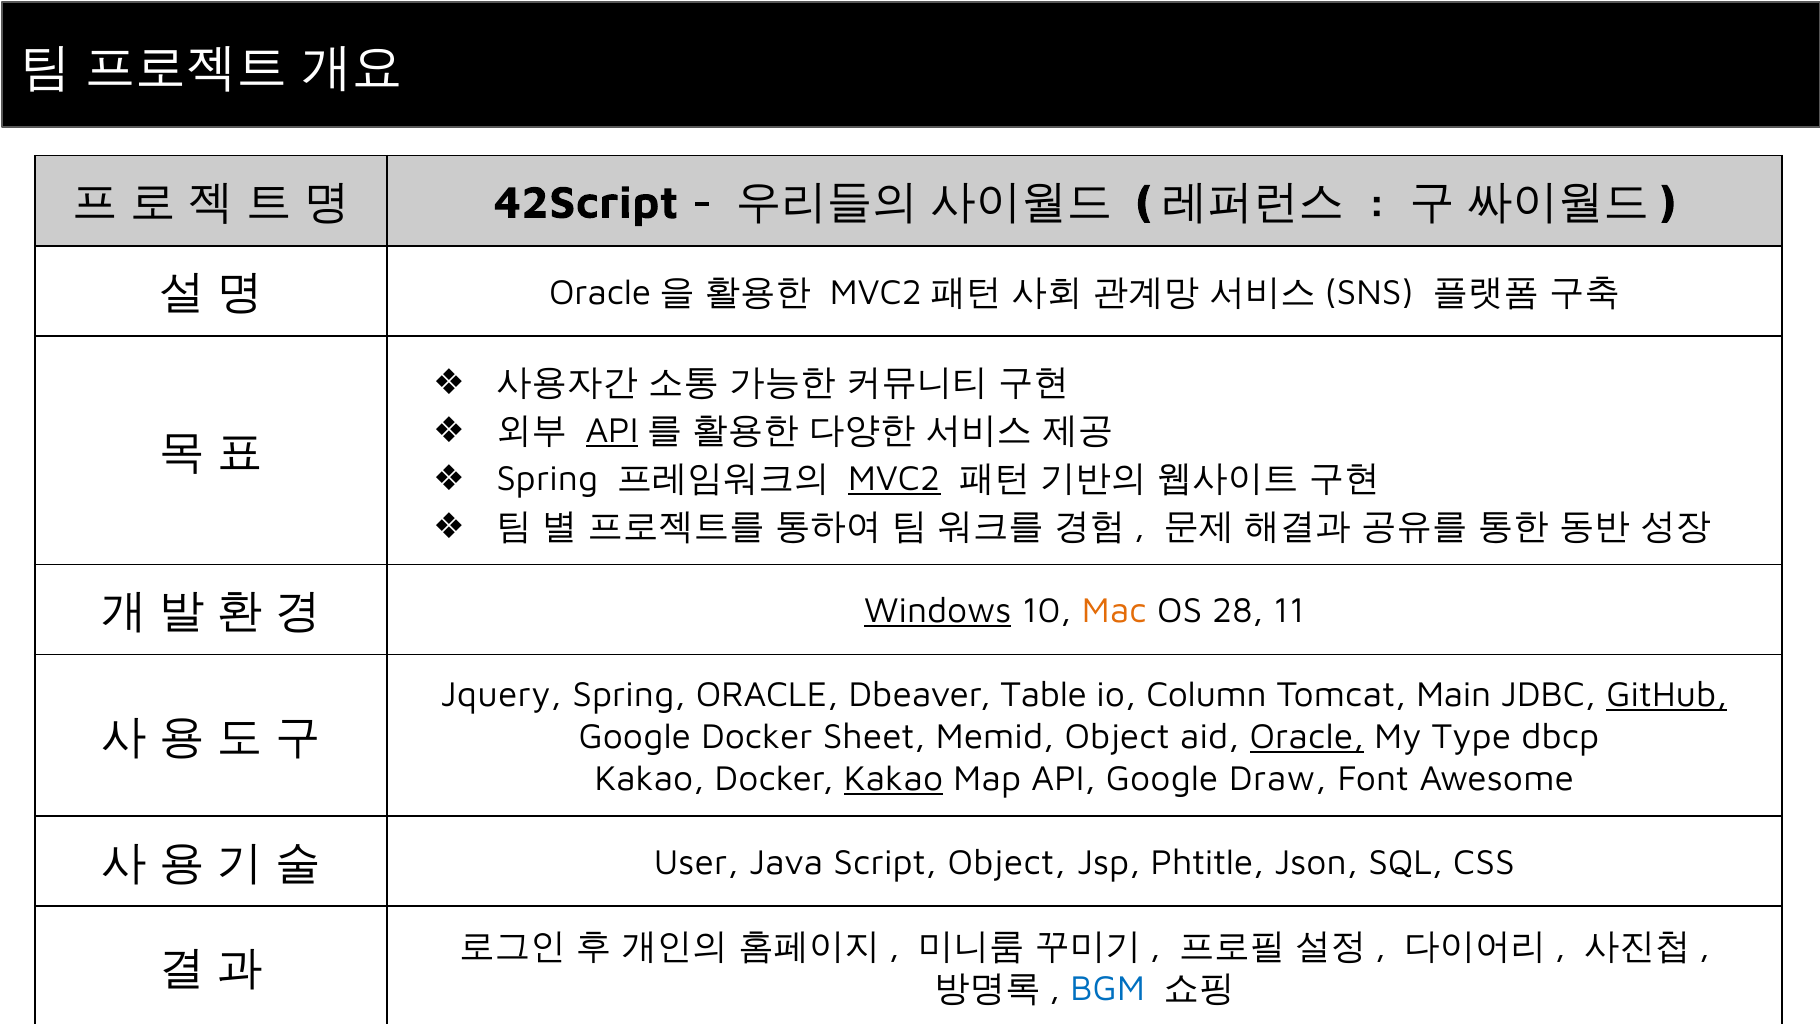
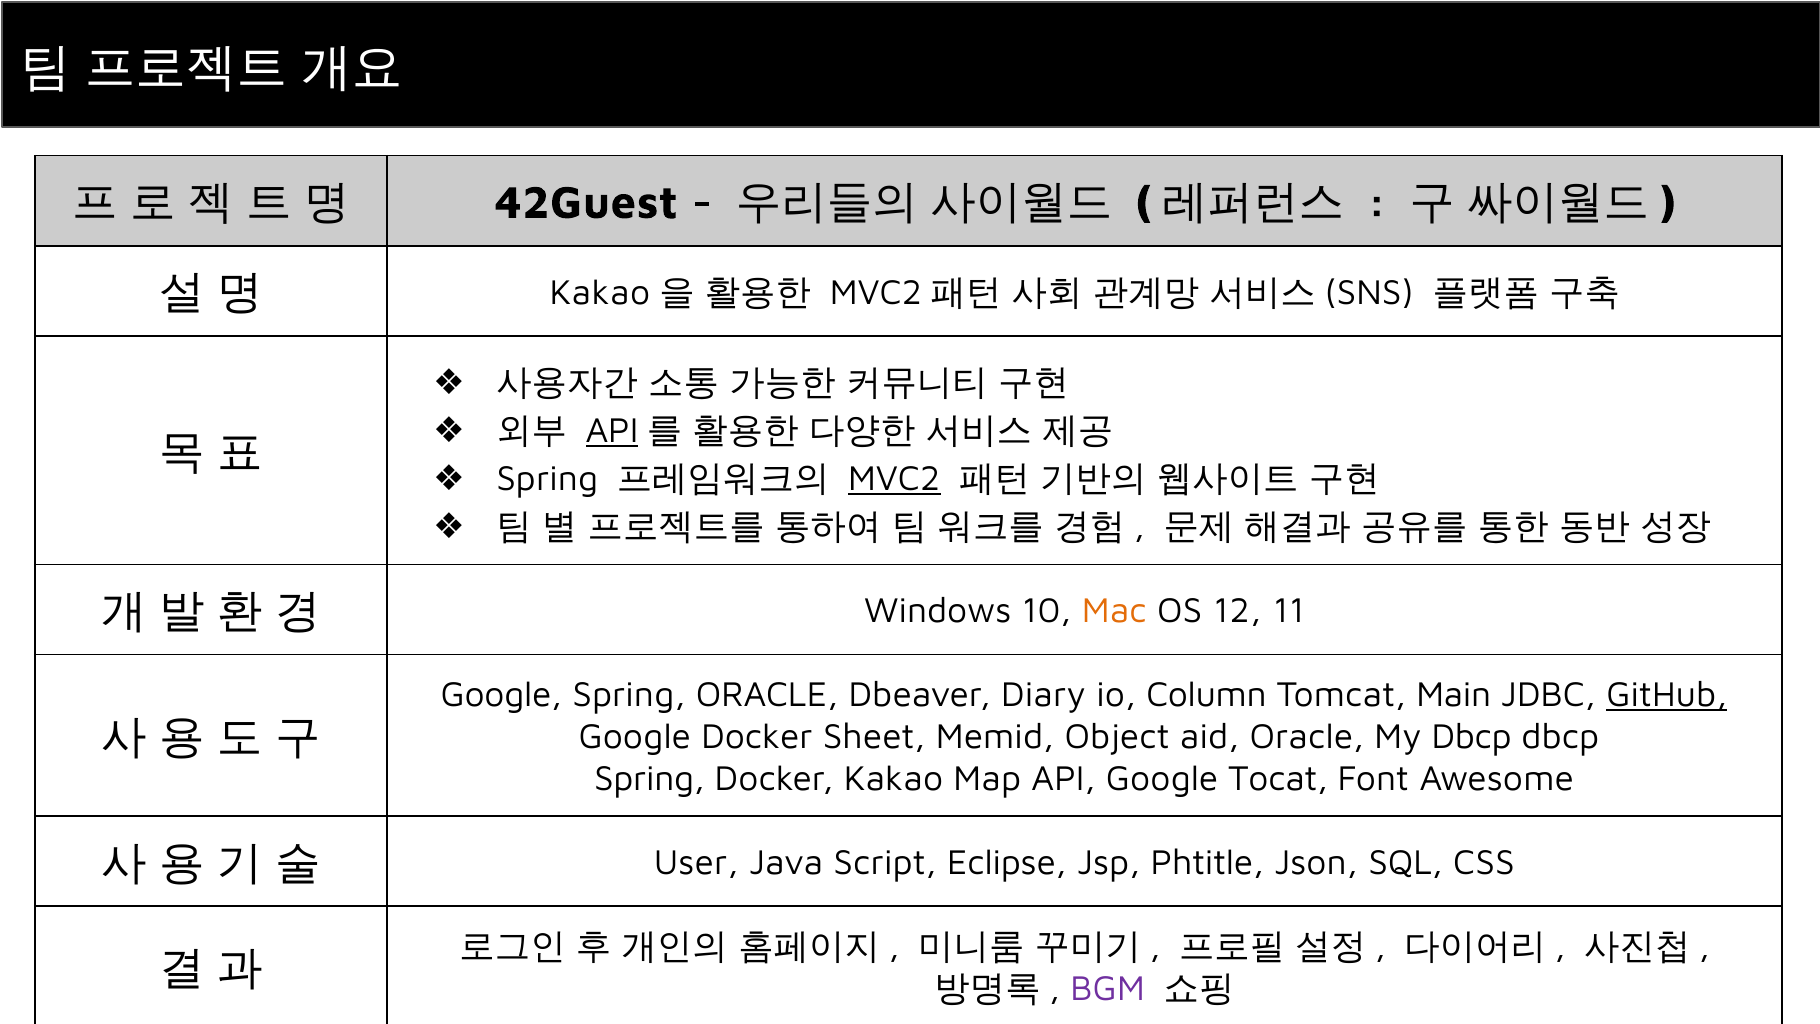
42Script: 42Script -> 42Guest (586, 203)
Oracle: Oracle -> Kakao (600, 292)
Windows underline: present -> none (938, 611)
28: 28 -> 12 (1237, 611)
Jquery: Jquery -> Google (501, 695)
Table: Table -> Diary (1043, 695)
Oracle underline: present -> none (1307, 737)
My Type: Type -> Dbcp (1472, 737)
Kakao: Kakao -> Spring (650, 779)
Kakao underline: present -> none (893, 779)
Draw: Draw -> Tocat (1278, 779)
Script Object: Object -> Eclipse (1007, 863)
BGM colour: blue -> purple (1108, 989)
